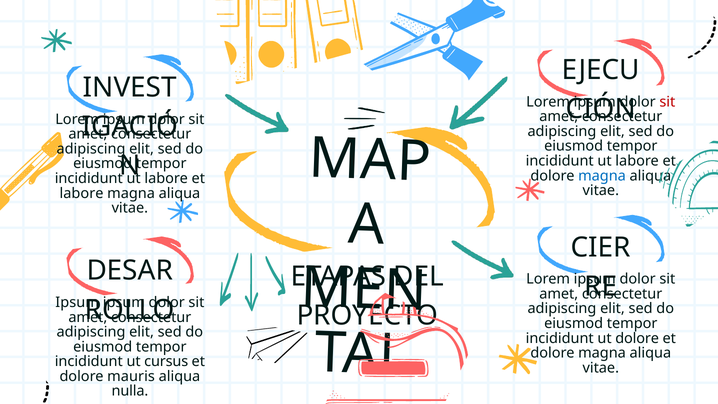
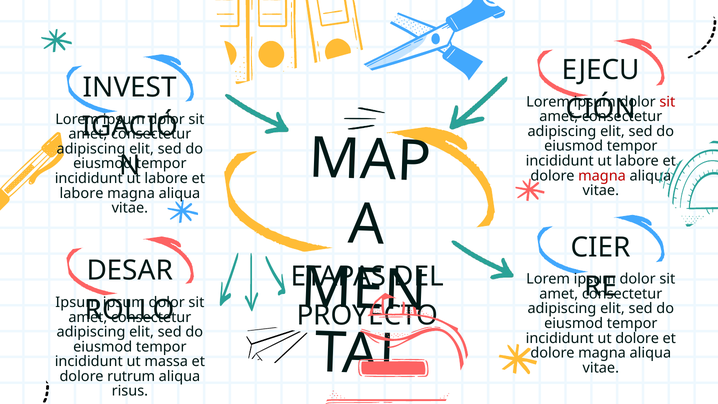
magna colour: blue -> red (602, 176)
cursus: cursus -> massa (166, 361)
mauris: mauris -> rutrum (131, 376)
nulla: nulla -> risus (130, 391)
